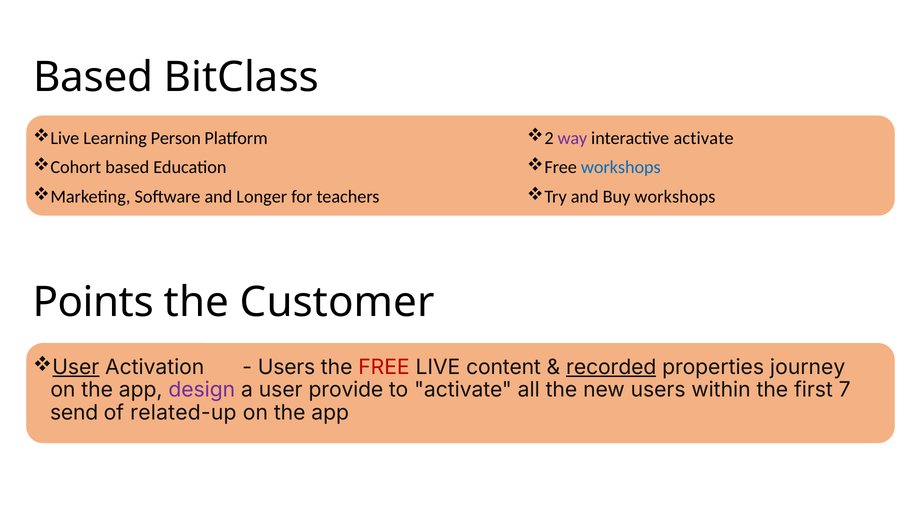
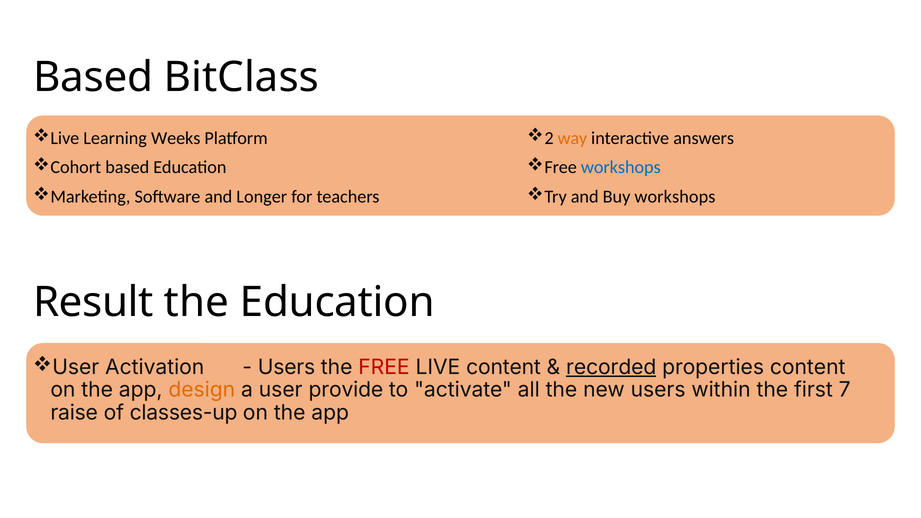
Person: Person -> Weeks (176, 138)
way colour: purple -> orange (572, 138)
interactive activate: activate -> answers (704, 138)
Points: Points -> Result (93, 302)
the Customer: Customer -> Education (337, 302)
User underline: present -> none (76, 367)
properties journey: journey -> content (808, 367)
design colour: purple -> orange (202, 390)
send: send -> raise (74, 413)
related-up: related-up -> classes-up (184, 413)
